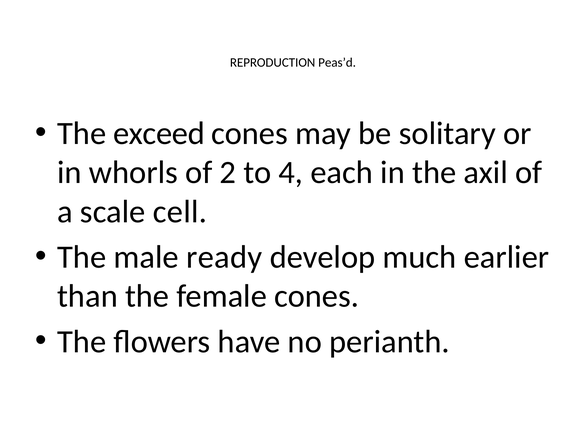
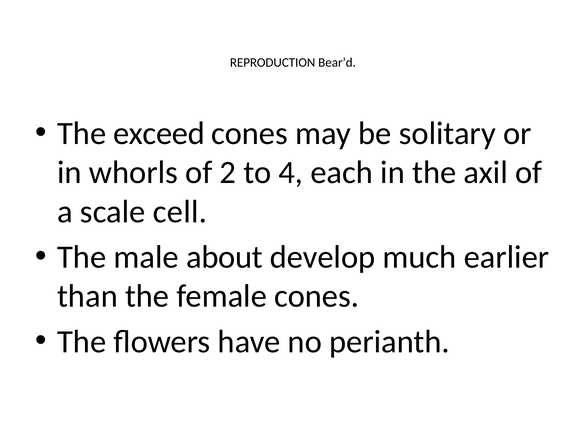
Peas’d: Peas’d -> Bear’d (337, 62)
ready: ready -> about (224, 257)
